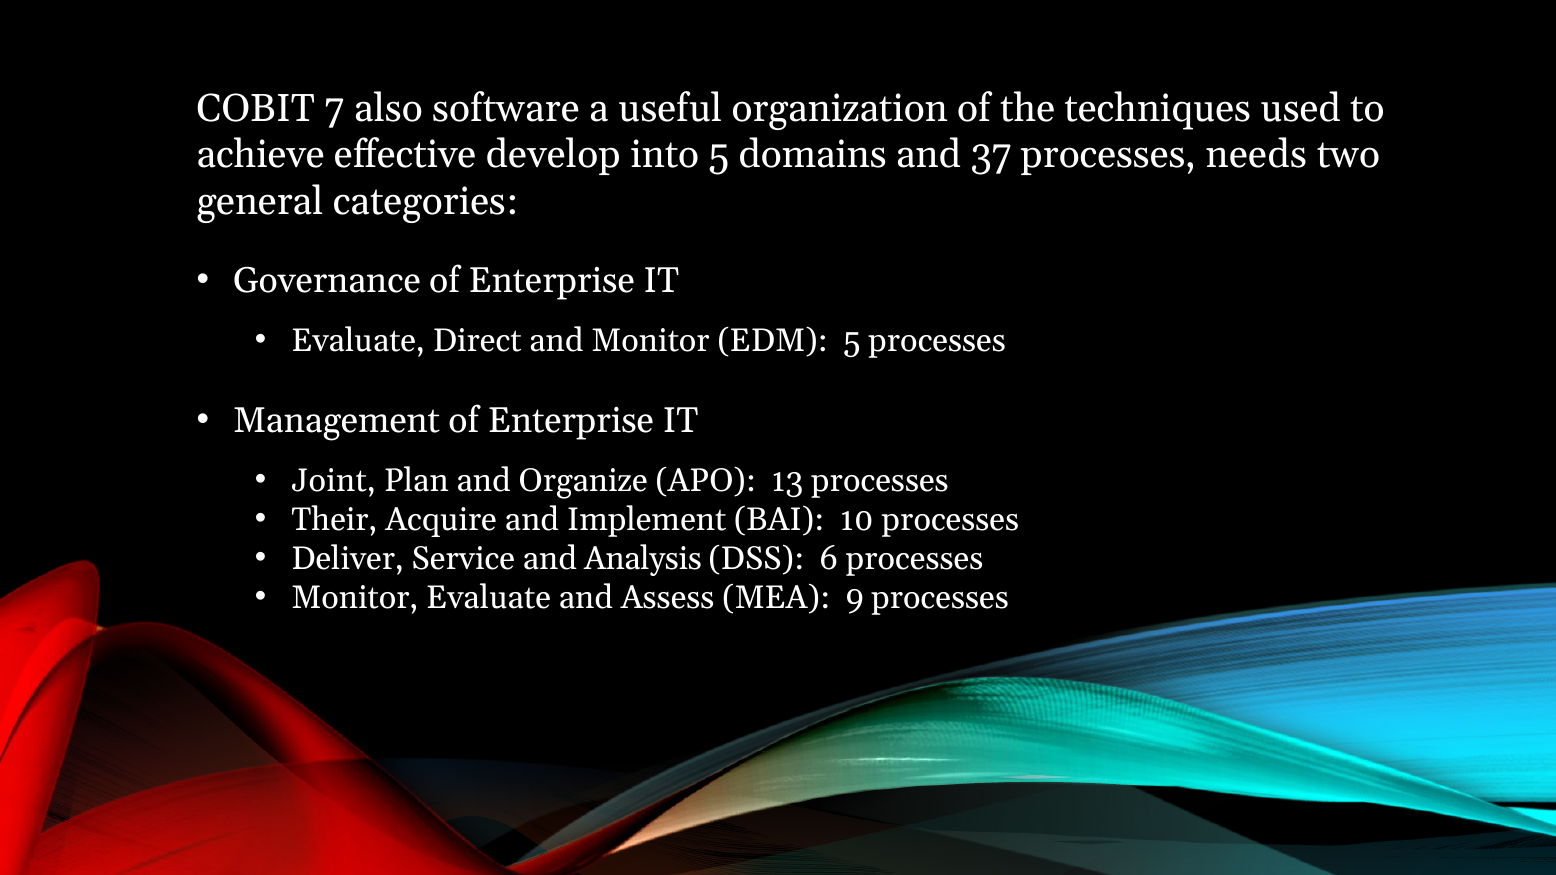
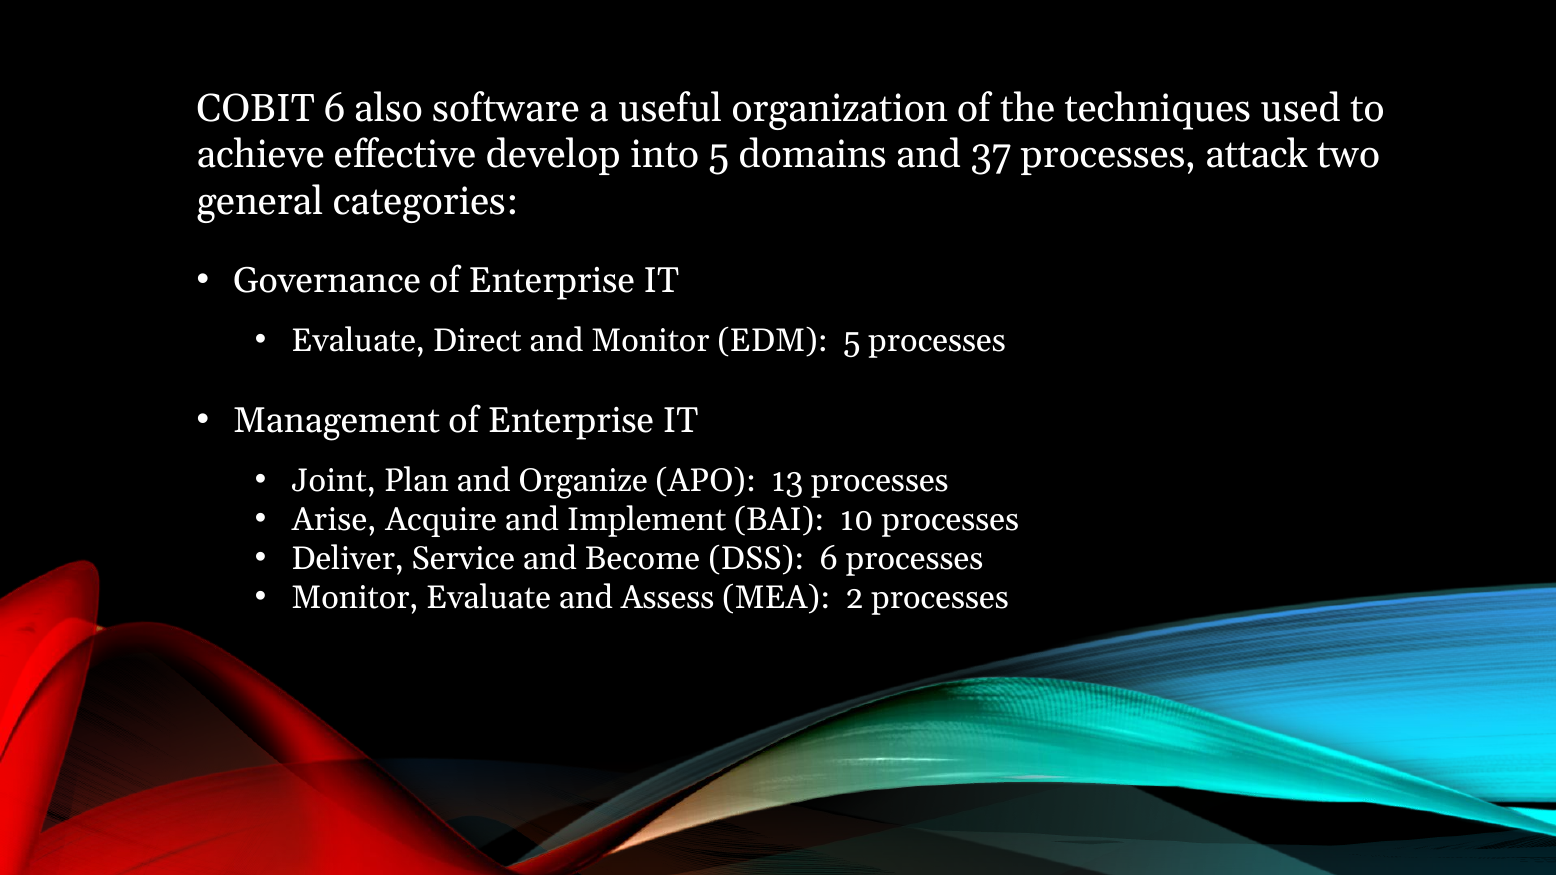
COBIT 7: 7 -> 6 (335, 108)
needs: needs -> attack (1257, 155)
Their: Their -> Arise (334, 520)
Analysis: Analysis -> Become (643, 559)
9: 9 -> 2 (855, 598)
